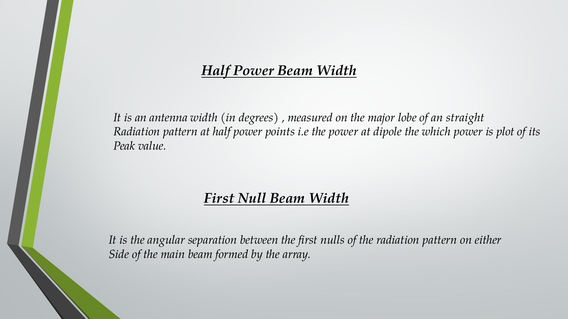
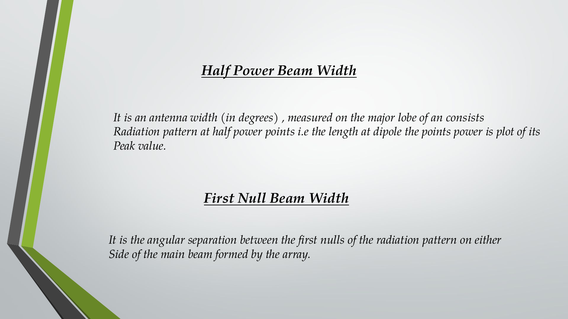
straight: straight -> consists (465, 118)
the power: power -> length (344, 132)
the which: which -> points (436, 132)
